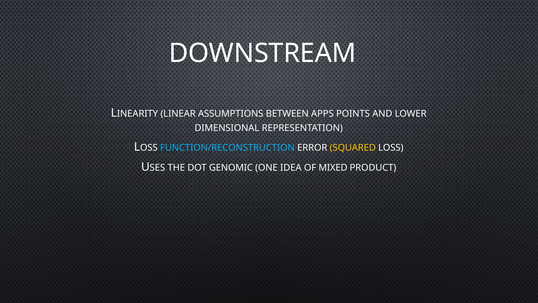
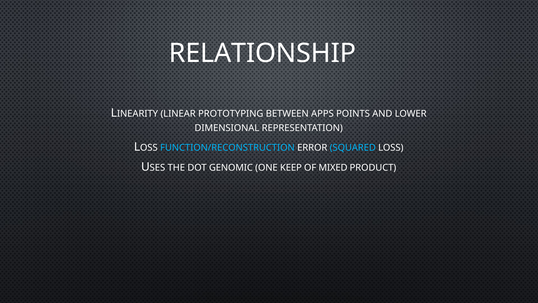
DOWNSTREAM: DOWNSTREAM -> RELATIONSHIP (262, 53)
ASSUMPTIONS: ASSUMPTIONS -> PROTOTYPING (231, 114)
SQUARED colour: yellow -> light blue (353, 148)
IDEA: IDEA -> KEEP (291, 167)
